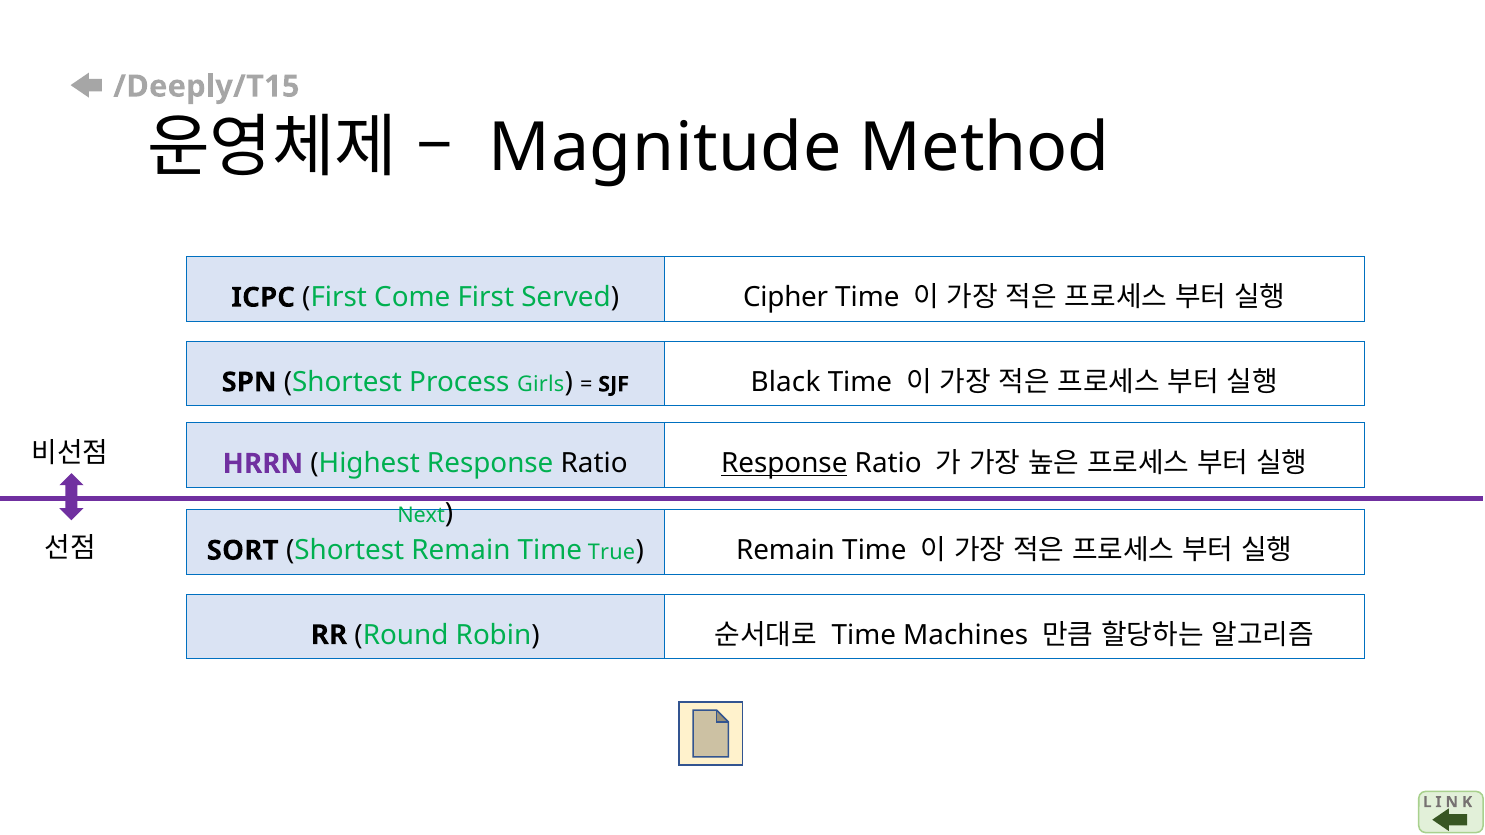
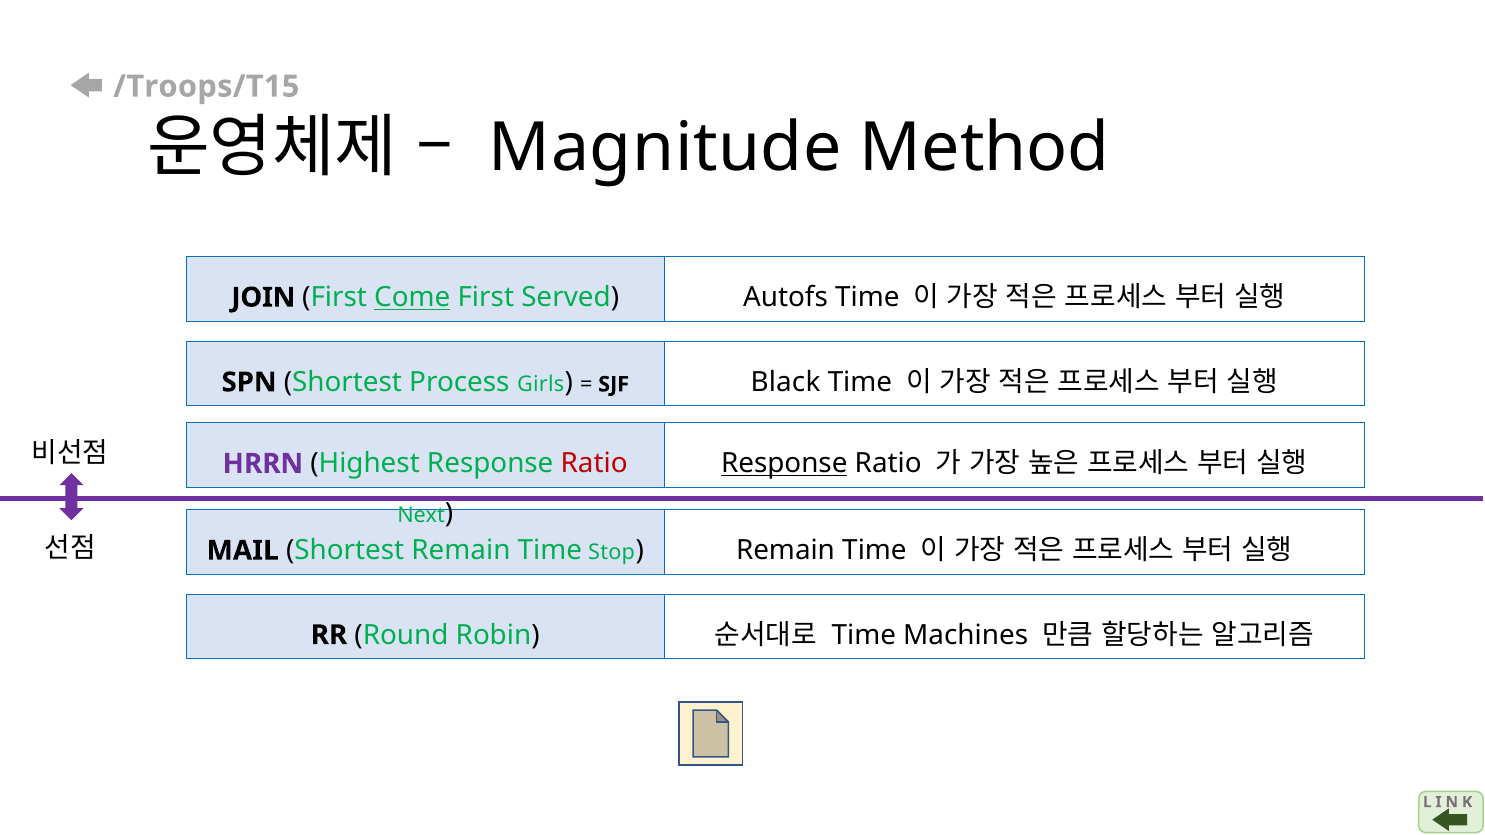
/Deeply/T15: /Deeply/T15 -> /Troops/T15 (206, 86)
ICPC: ICPC -> JOIN (263, 298)
Come underline: none -> present (412, 298)
Cipher: Cipher -> Autofs (786, 298)
Ratio colour: black -> red (594, 464)
SORT: SORT -> MAIL (243, 551)
True: True -> Stop (612, 553)
